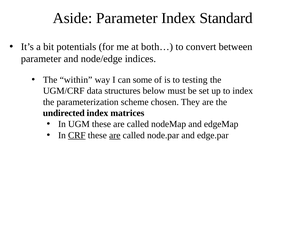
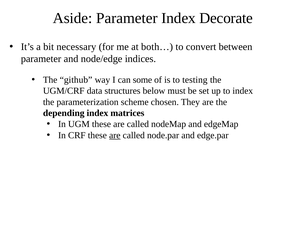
Standard: Standard -> Decorate (226, 18)
potentials: potentials -> necessary (76, 47)
within: within -> github (76, 80)
undirected: undirected -> depending (64, 113)
CRF underline: present -> none (77, 135)
